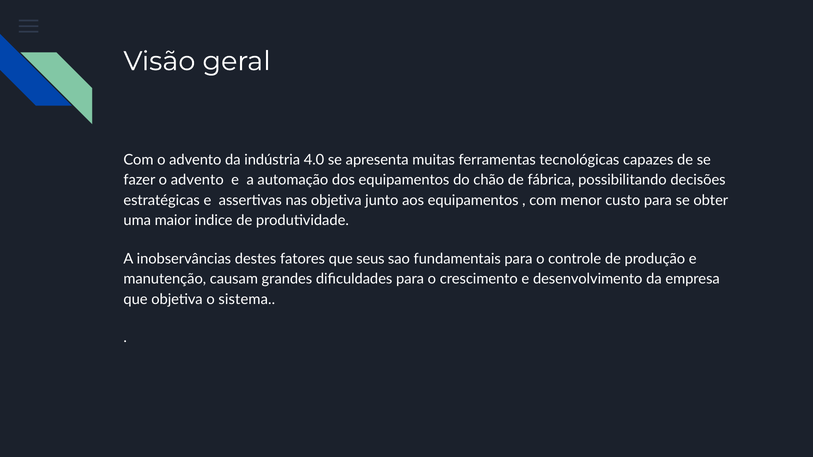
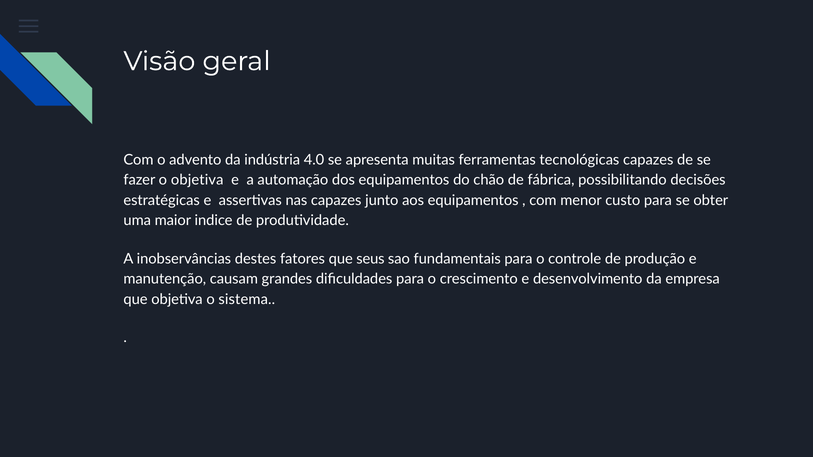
fazer o advento: advento -> objetiva (197, 180)
nas objetiva: objetiva -> capazes (336, 200)
